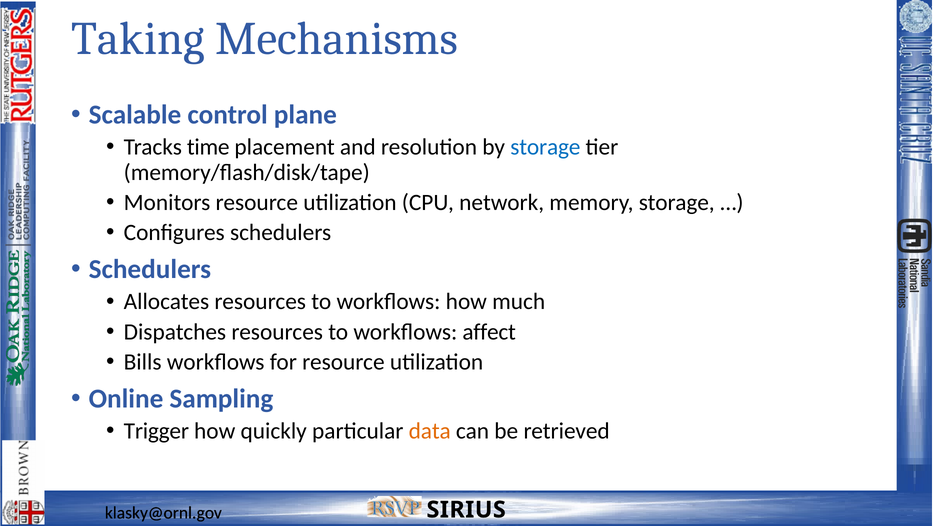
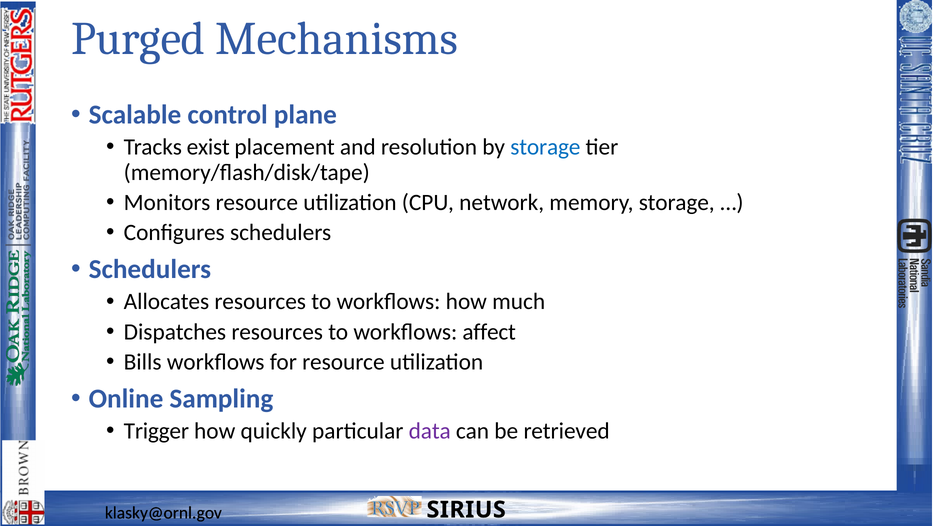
Taking: Taking -> Purged (138, 39)
time: time -> exist (208, 147)
data colour: orange -> purple (430, 431)
